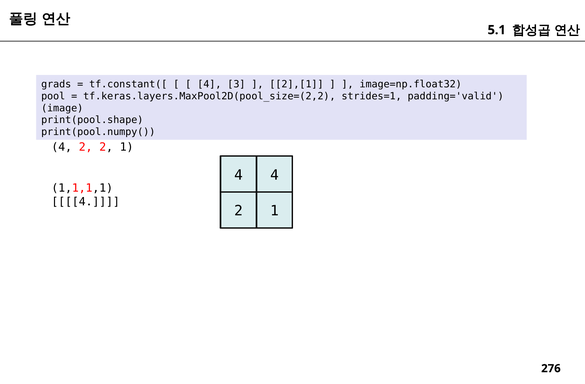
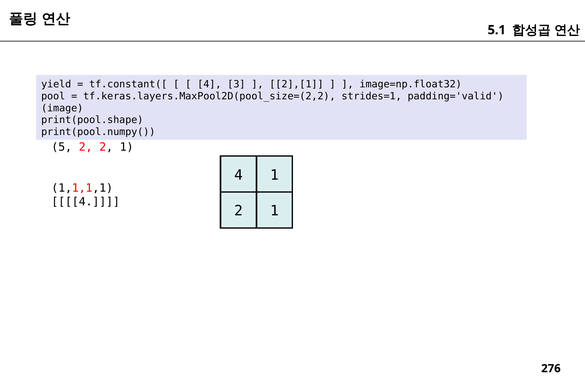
grads: grads -> yield (56, 84)
4: 4 -> 5 (62, 147)
4: 4 -> 1 (274, 175)
